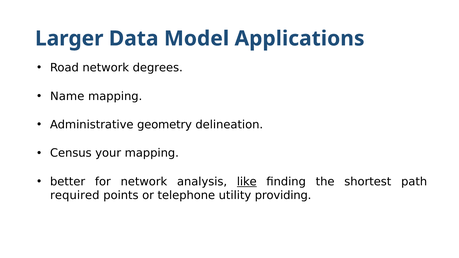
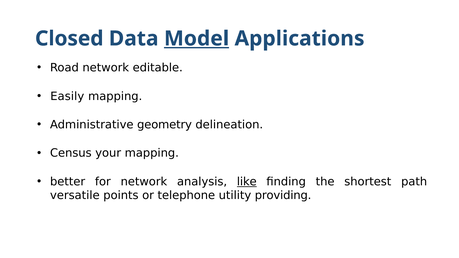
Larger: Larger -> Closed (69, 39)
Model underline: none -> present (197, 39)
degrees: degrees -> editable (158, 68)
Name: Name -> Easily (67, 96)
required: required -> versatile (75, 196)
